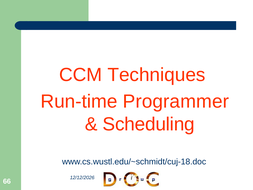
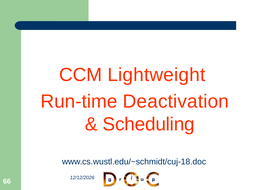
Techniques: Techniques -> Lightweight (156, 75)
Programmer: Programmer -> Deactivation (176, 101)
